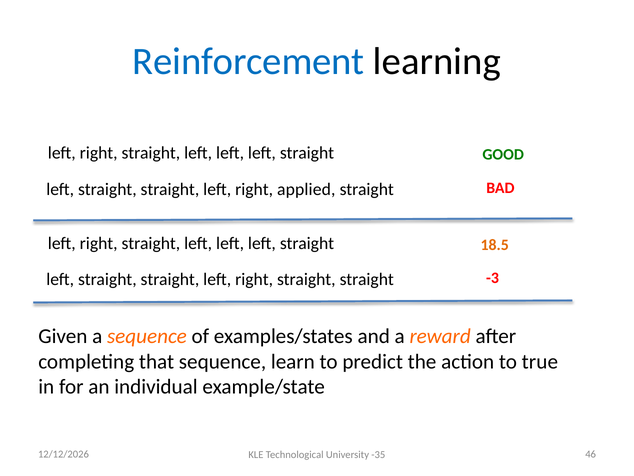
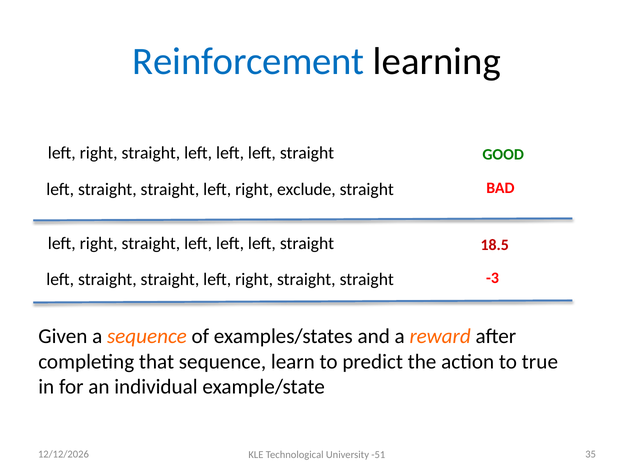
applied: applied -> exclude (306, 189)
18.5 colour: orange -> red (495, 245)
46: 46 -> 35 (591, 454)
-35: -35 -> -51 (378, 454)
